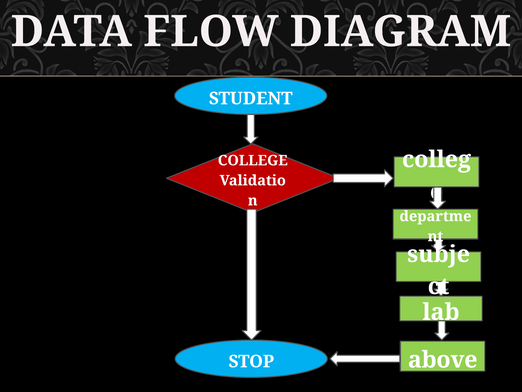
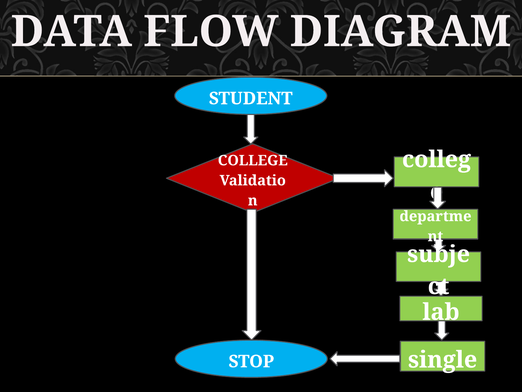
above: above -> single (443, 359)
